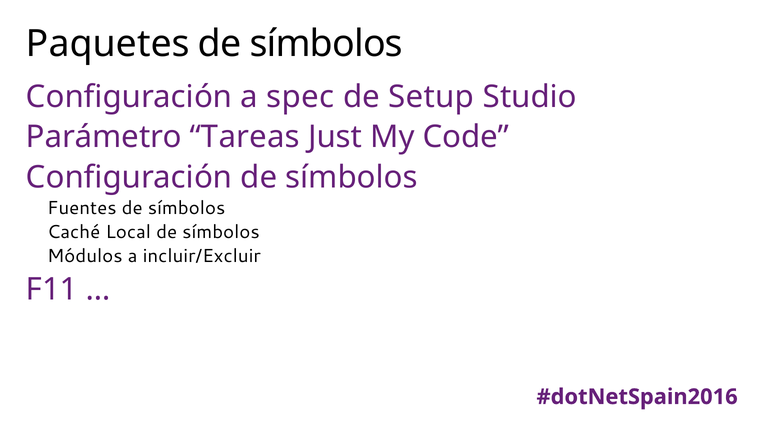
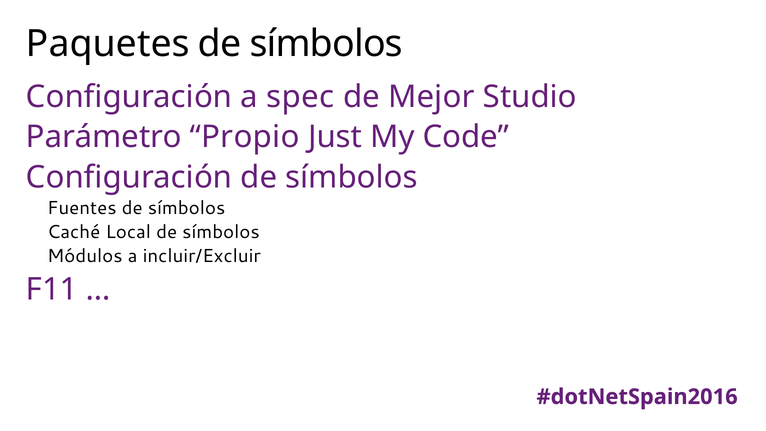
Setup: Setup -> Mejor (431, 97)
Tareas: Tareas -> Propio (245, 137)
